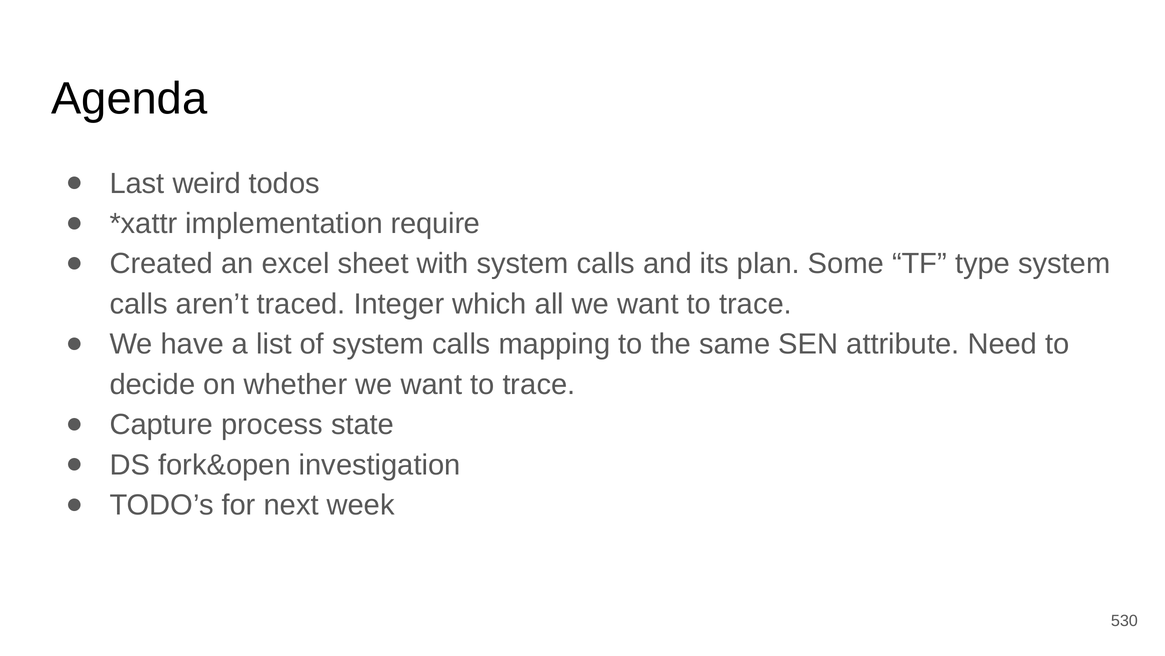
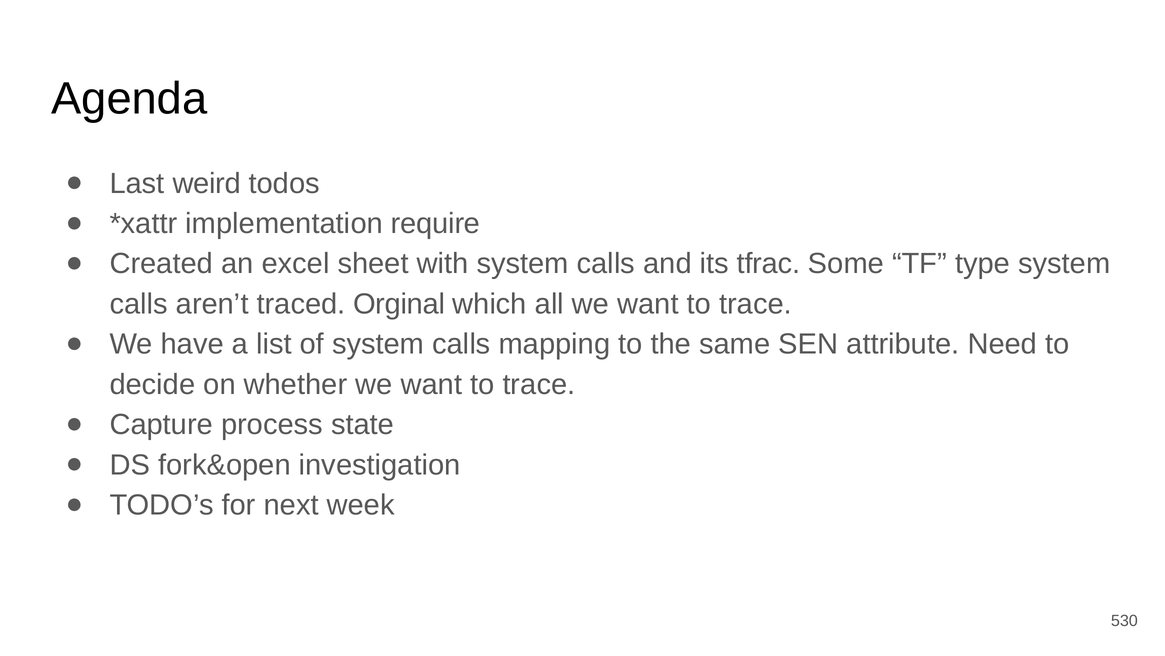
plan: plan -> tfrac (769, 264)
Integer: Integer -> Orginal (399, 304)
